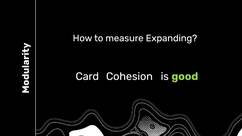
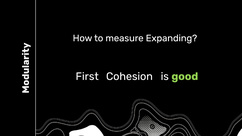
Card: Card -> First (87, 76)
